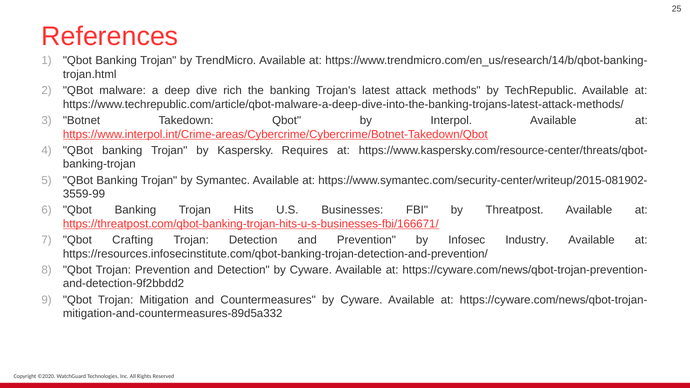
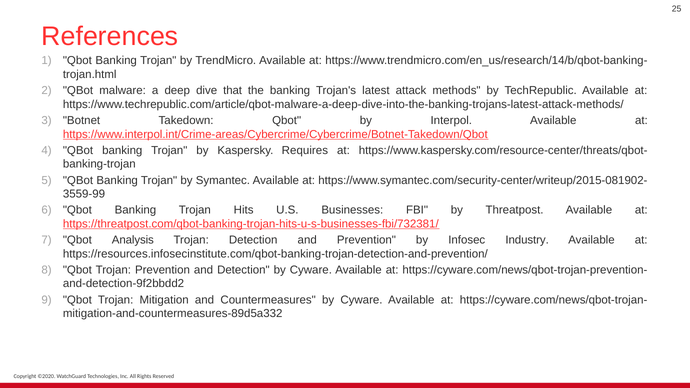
rich: rich -> that (233, 91)
https://threatpost.com/qbot-banking-trojan-hits-u-s-businesses-fbi/166671/: https://threatpost.com/qbot-banking-trojan-hits-u-s-businesses-fbi/166671/ -> https://threatpost.com/qbot-banking-trojan-hits-u-s-businesses-fbi/732381/ (251, 224)
Crafting: Crafting -> Analysis (133, 240)
